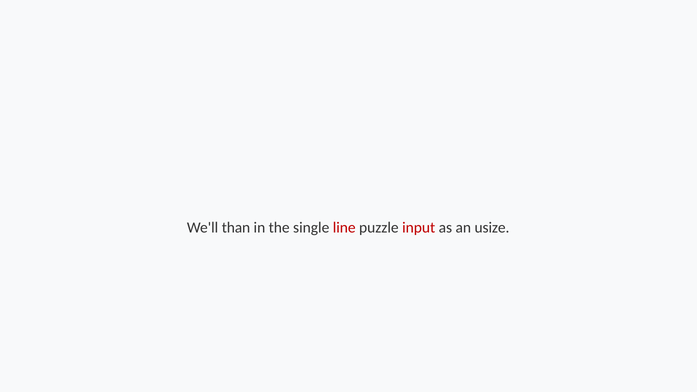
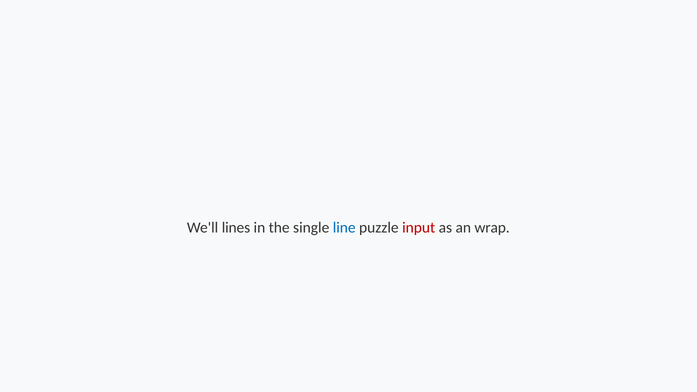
than: than -> lines (236, 228)
line colour: red -> blue (344, 228)
usize: usize -> wrap (492, 228)
